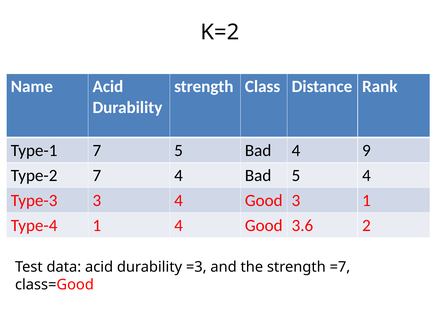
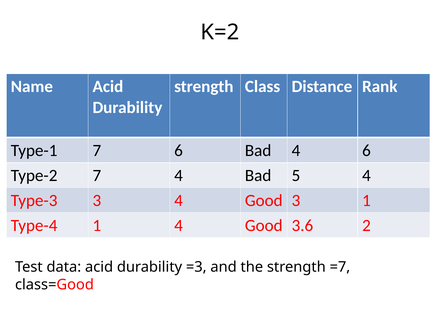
7 5: 5 -> 6 (179, 150)
4 9: 9 -> 6 (366, 150)
